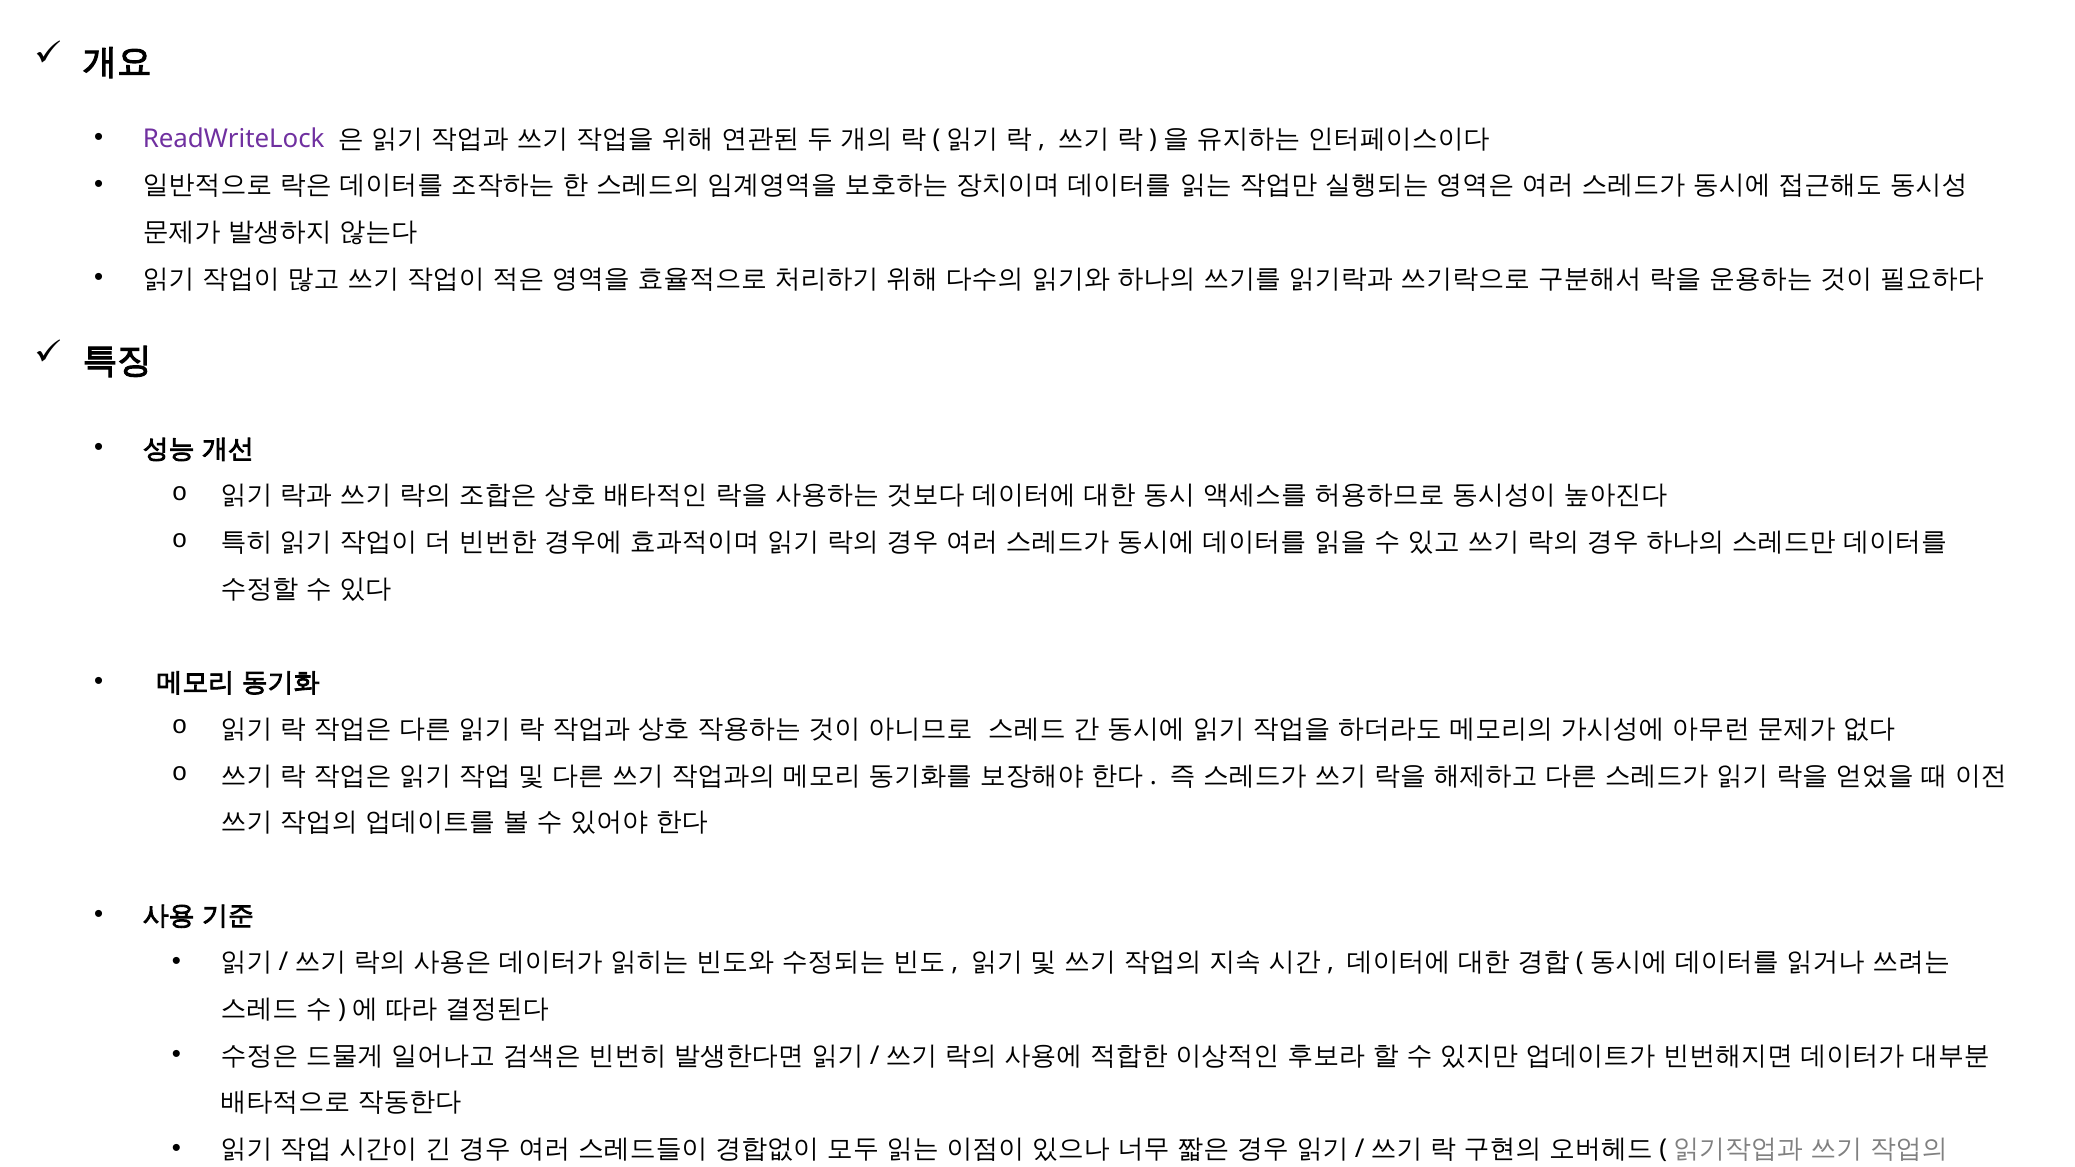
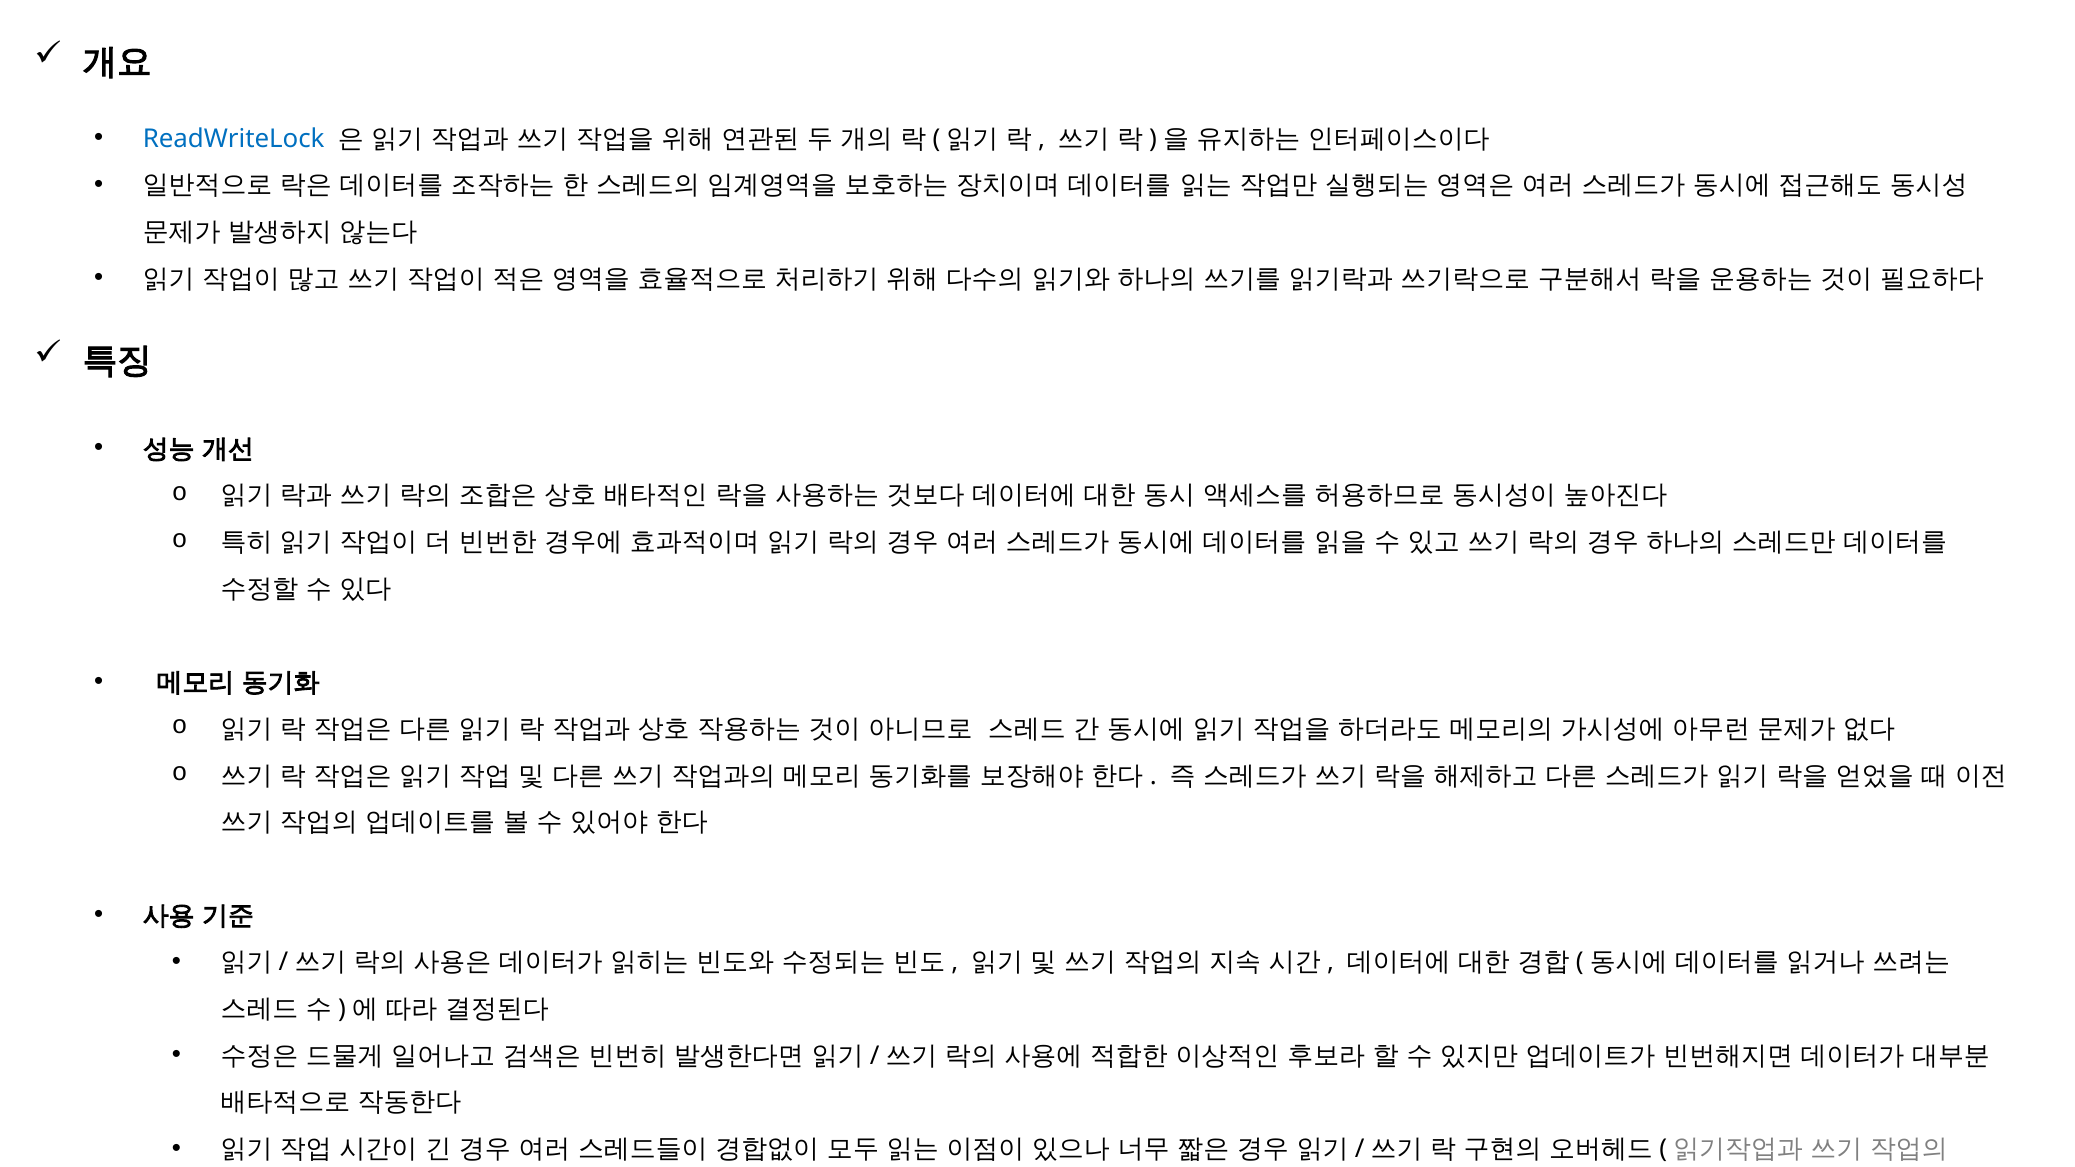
ReadWriteLock colour: purple -> blue (234, 139)
